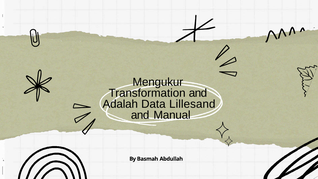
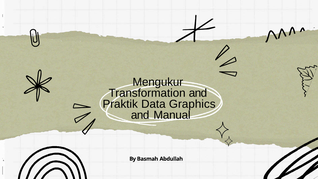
Adalah: Adalah -> Praktik (120, 104)
Lillesand: Lillesand -> Graphics (192, 104)
